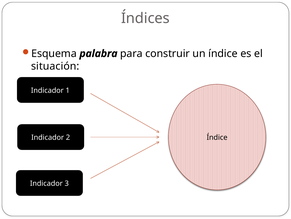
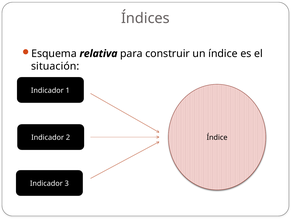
palabra: palabra -> relativa (98, 53)
